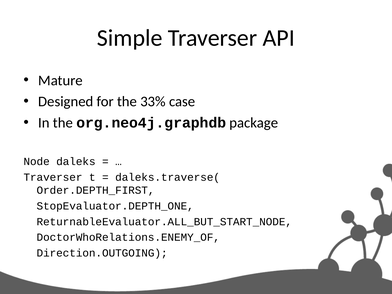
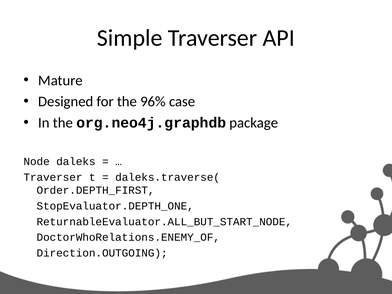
33%: 33% -> 96% (153, 102)
